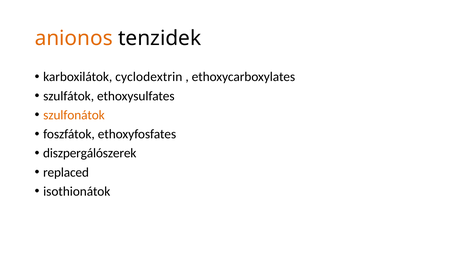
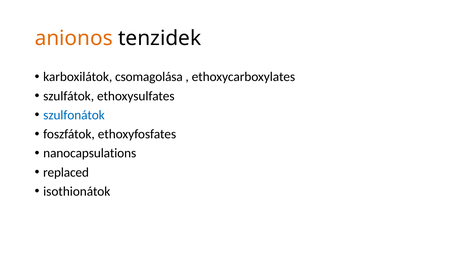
cyclodextrin: cyclodextrin -> csomagolása (149, 77)
szulfonátok colour: orange -> blue (74, 115)
diszpergálószerek: diszpergálószerek -> nanocapsulations (90, 153)
